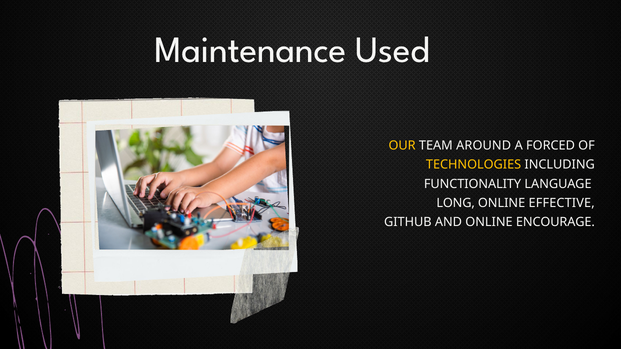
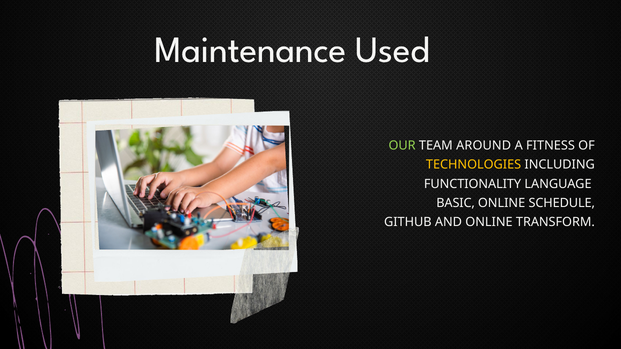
OUR colour: yellow -> light green (402, 146)
FORCED: FORCED -> FITNESS (551, 146)
LONG: LONG -> BASIC (456, 203)
EFFECTIVE: EFFECTIVE -> SCHEDULE (562, 203)
ENCOURAGE: ENCOURAGE -> TRANSFORM (555, 222)
